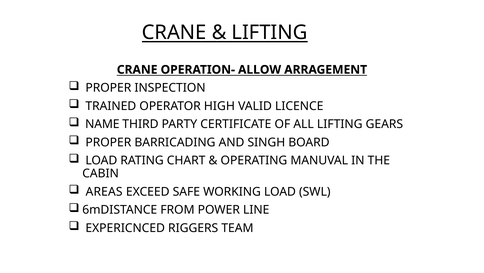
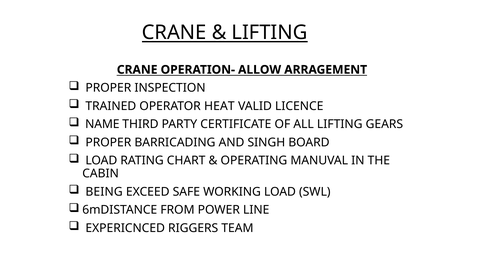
HIGH: HIGH -> HEAT (219, 106)
AREAS: AREAS -> BEING (104, 191)
